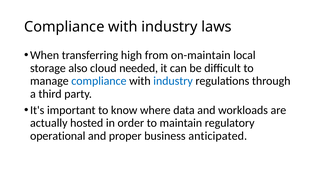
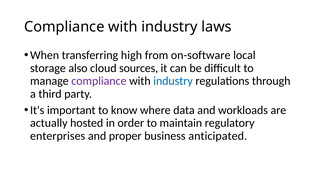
on-maintain: on-maintain -> on-software (201, 55)
needed: needed -> sources (139, 68)
compliance colour: blue -> purple (99, 81)
operational: operational -> enterprises (58, 135)
